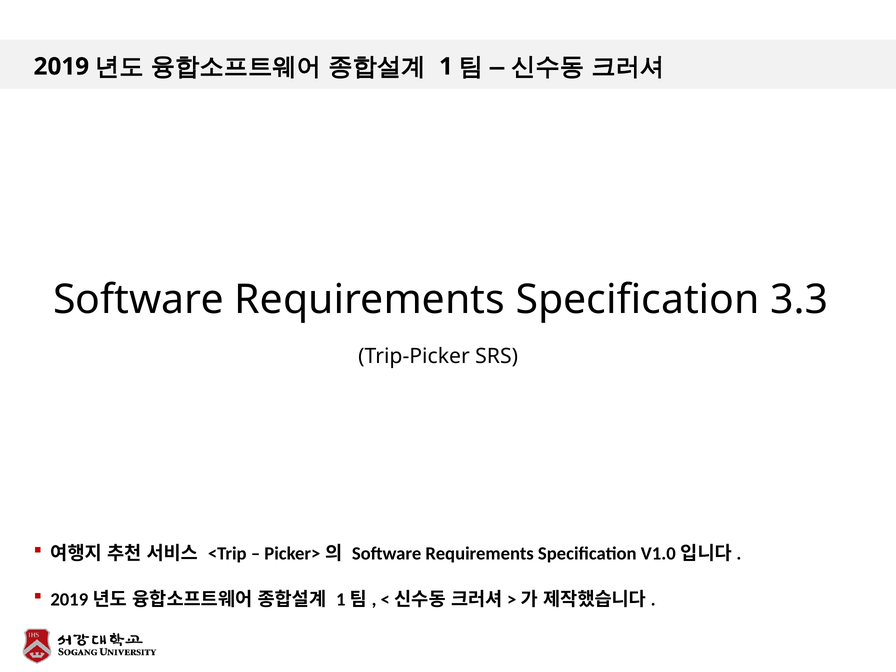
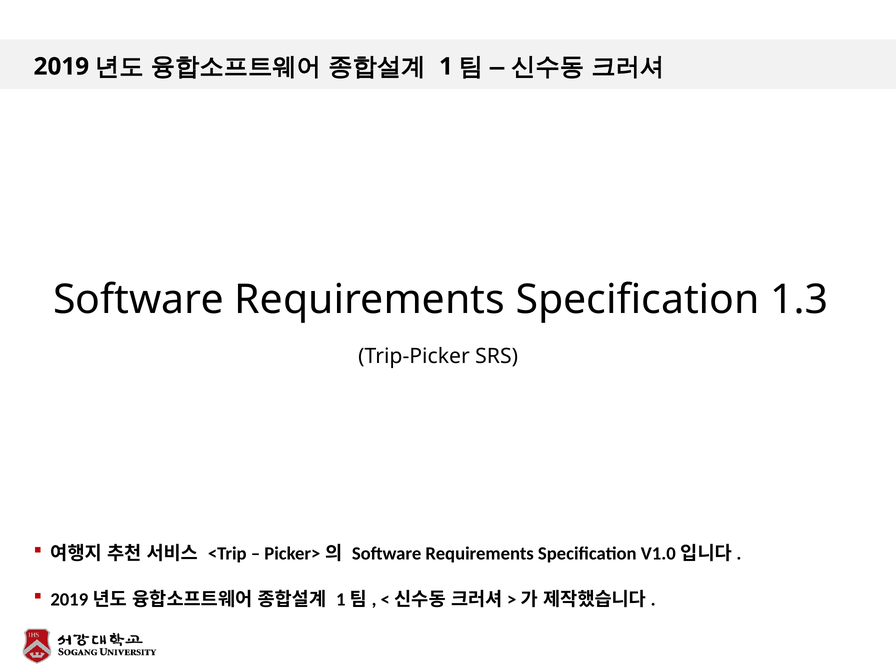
3.3: 3.3 -> 1.3 (799, 300)
